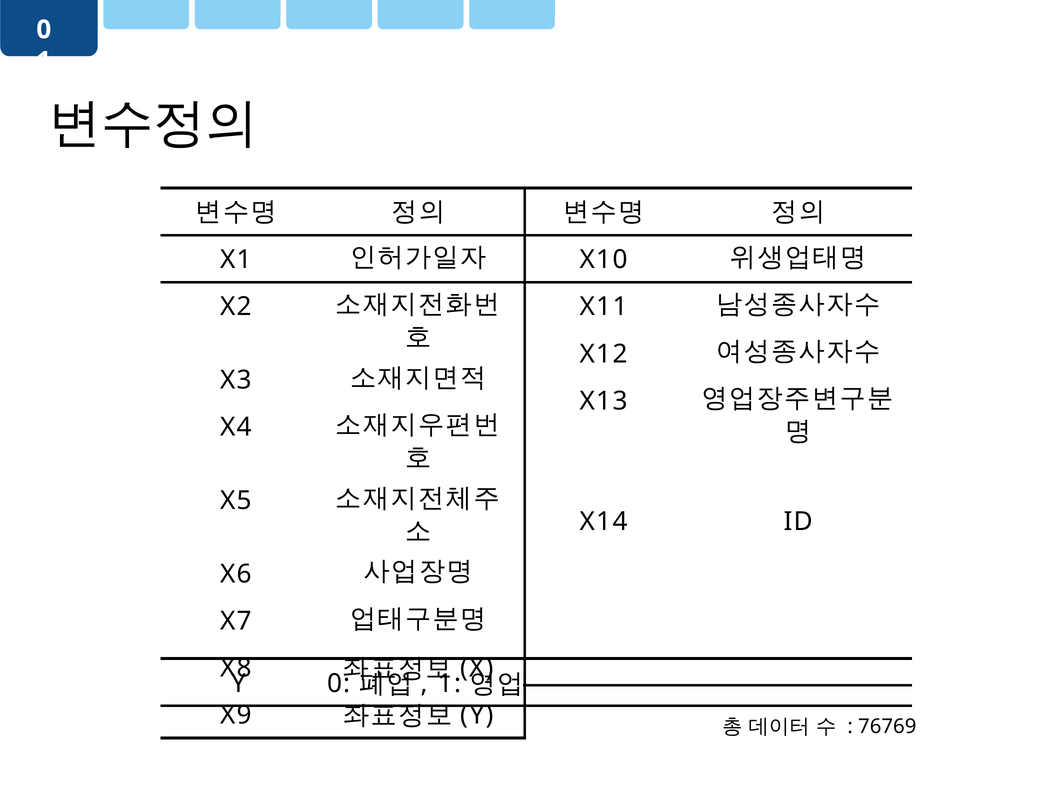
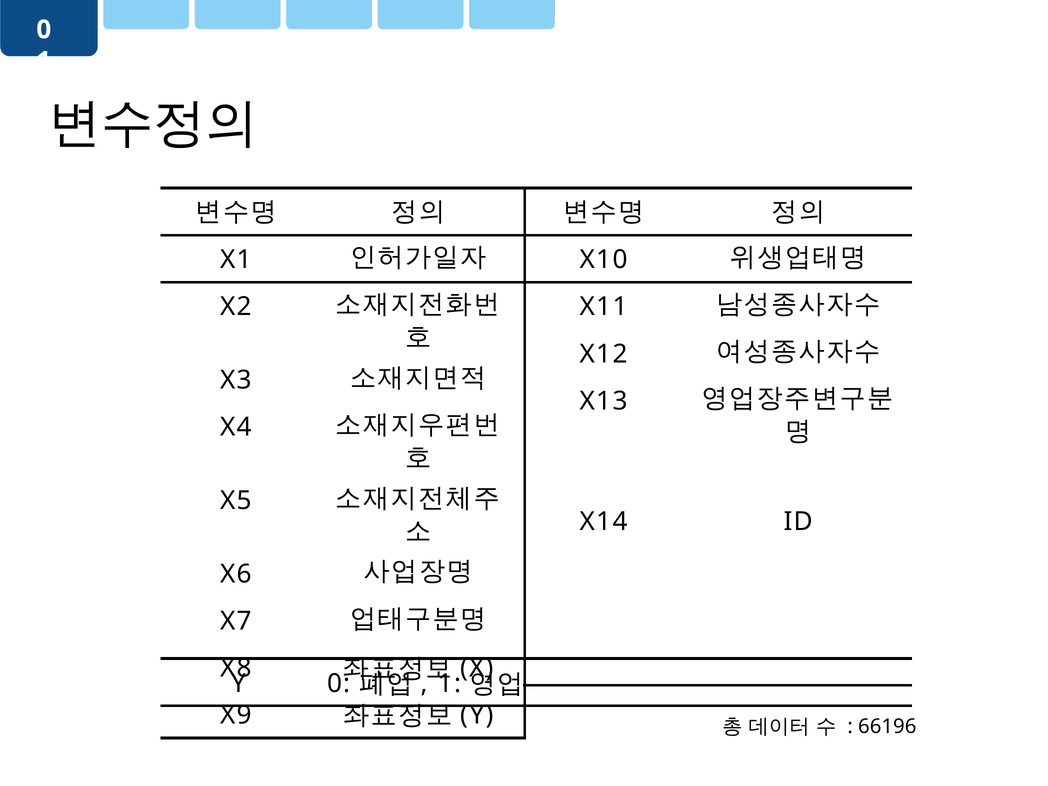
76769: 76769 -> 66196 (887, 727)
